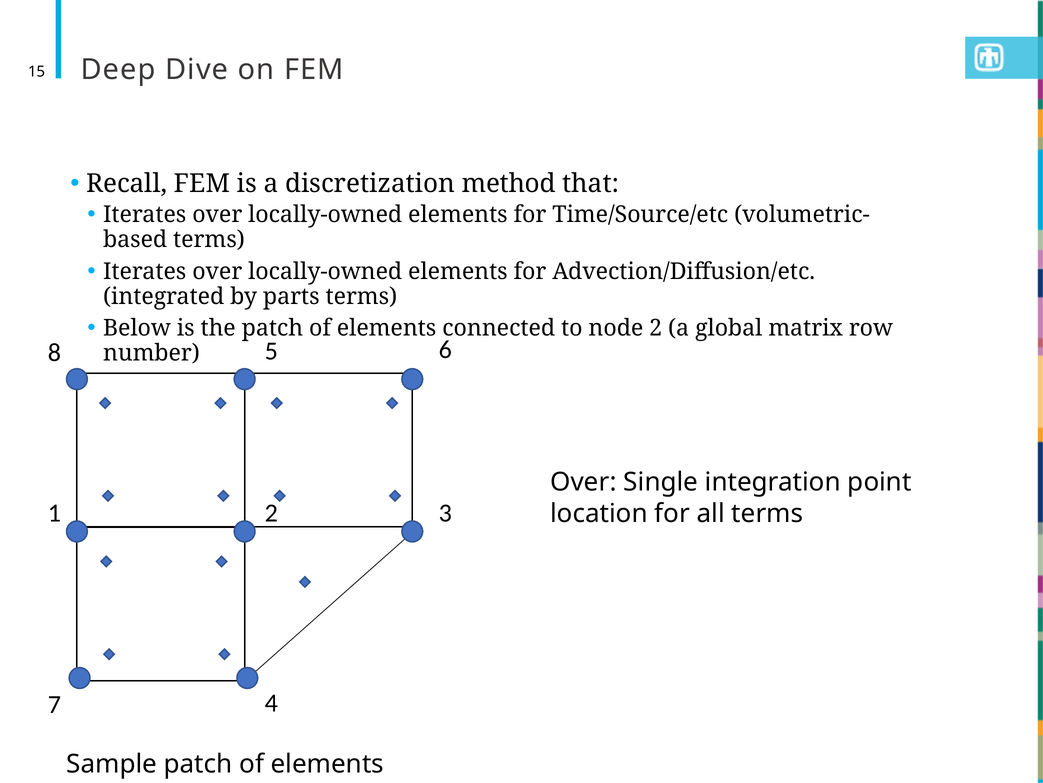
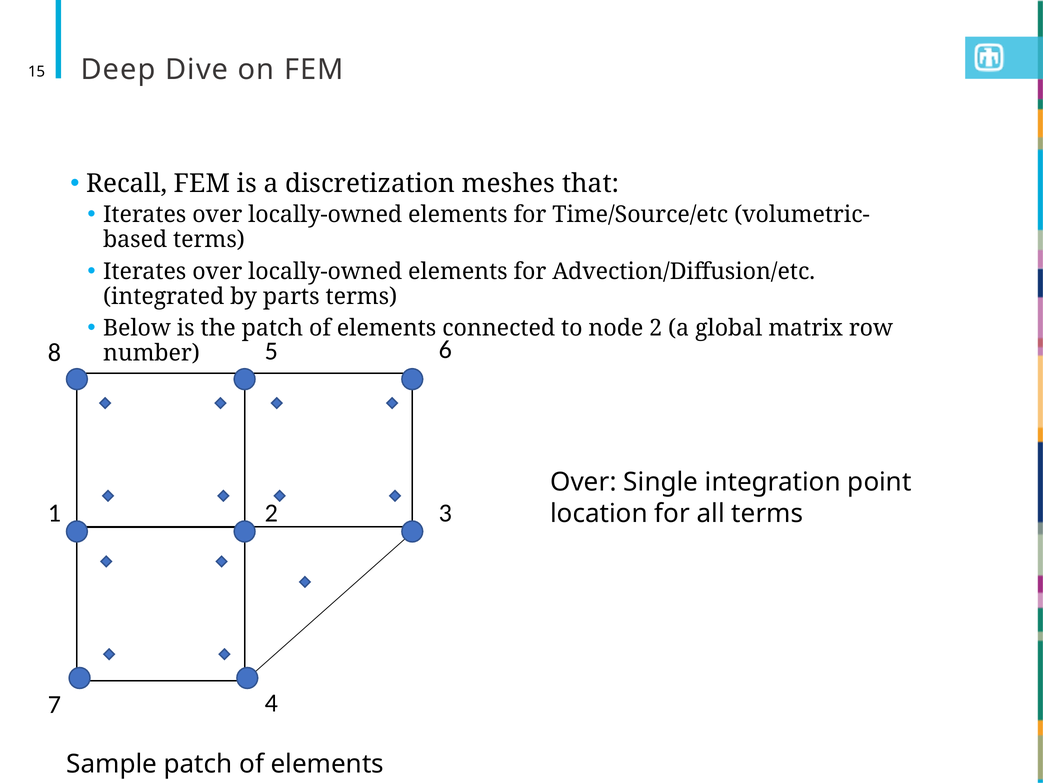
method: method -> meshes (508, 184)
